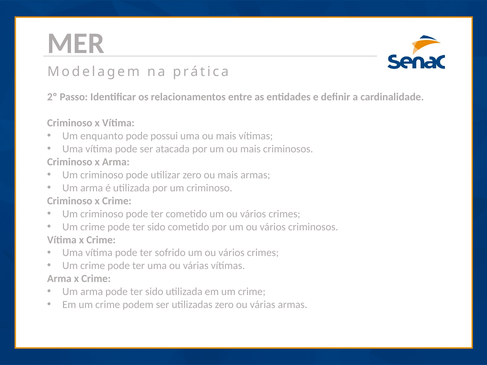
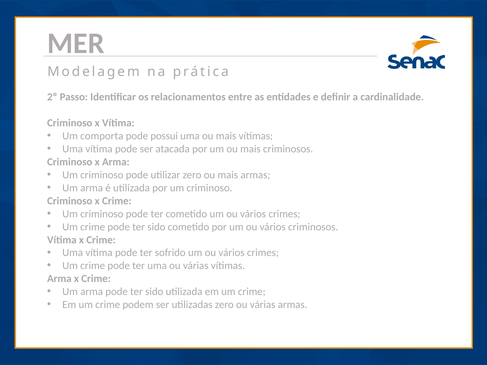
enquanto: enquanto -> comporta (102, 136)
